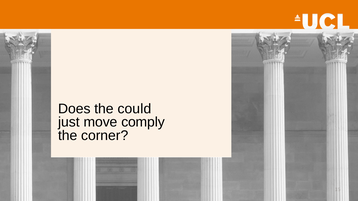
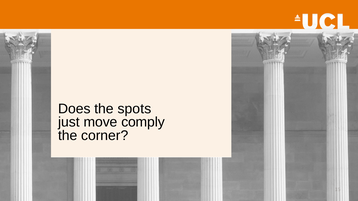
could: could -> spots (134, 109)
